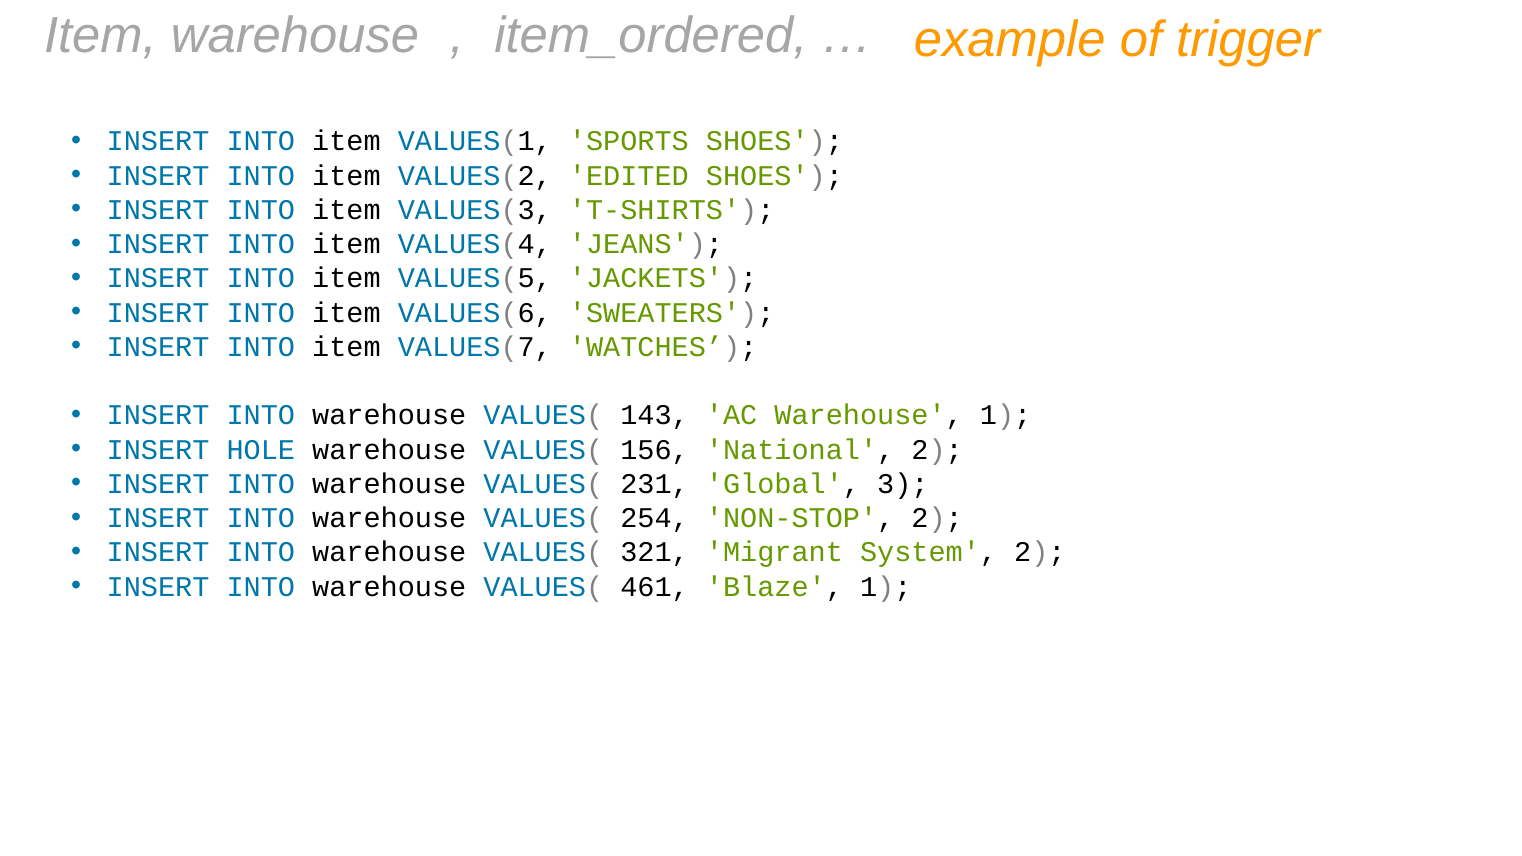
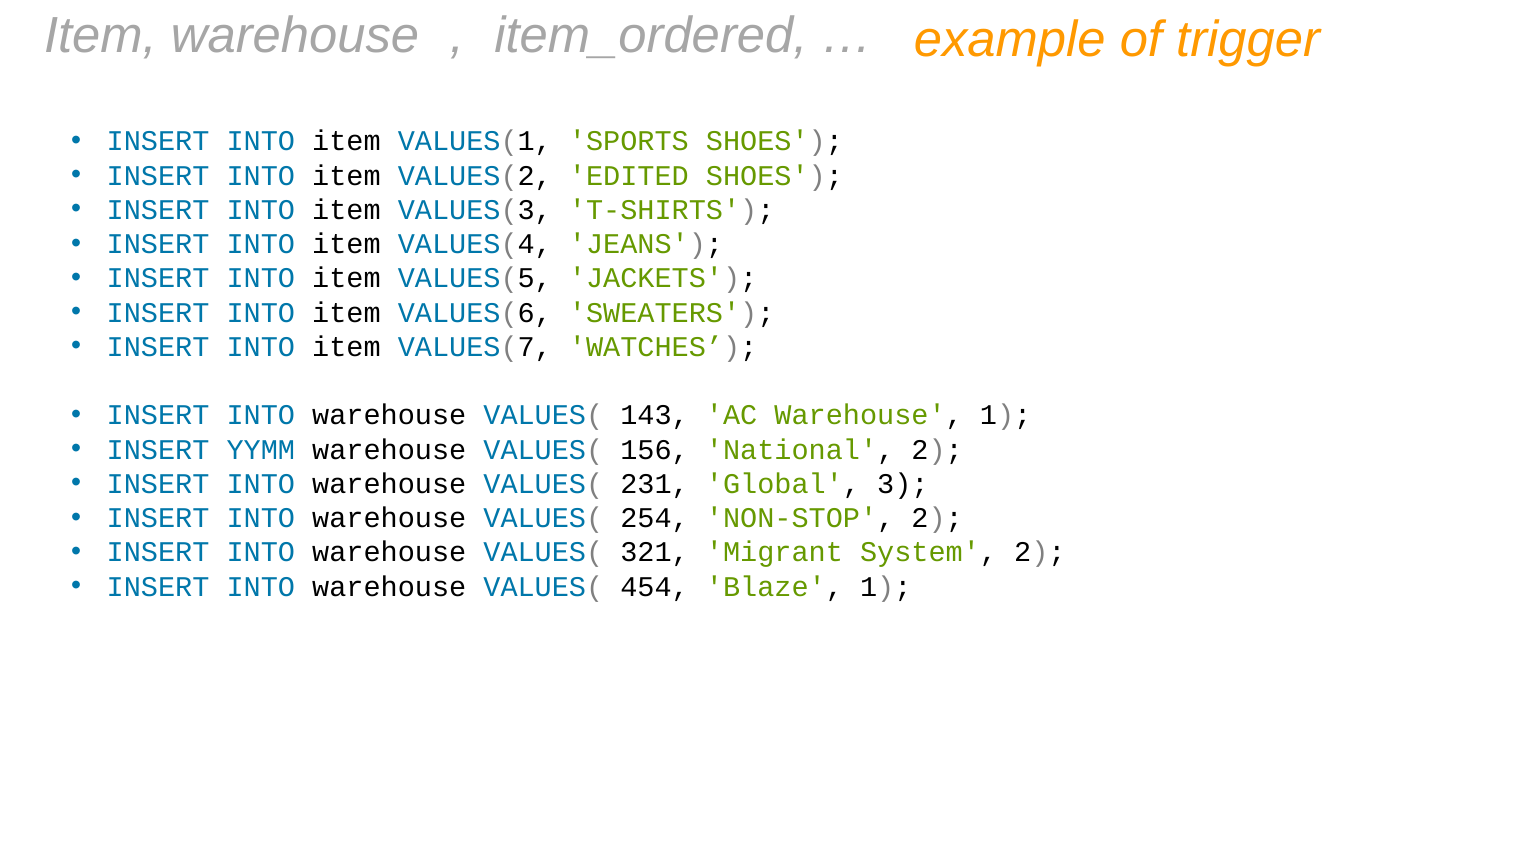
HOLE: HOLE -> YYMM (261, 450)
461: 461 -> 454 (655, 587)
